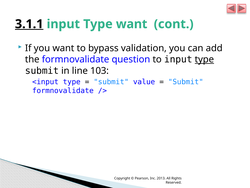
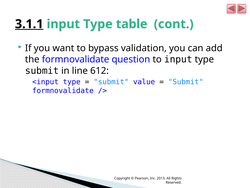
Type want: want -> table (132, 24)
type underline: present -> none (204, 59)
103: 103 -> 612 (100, 71)
